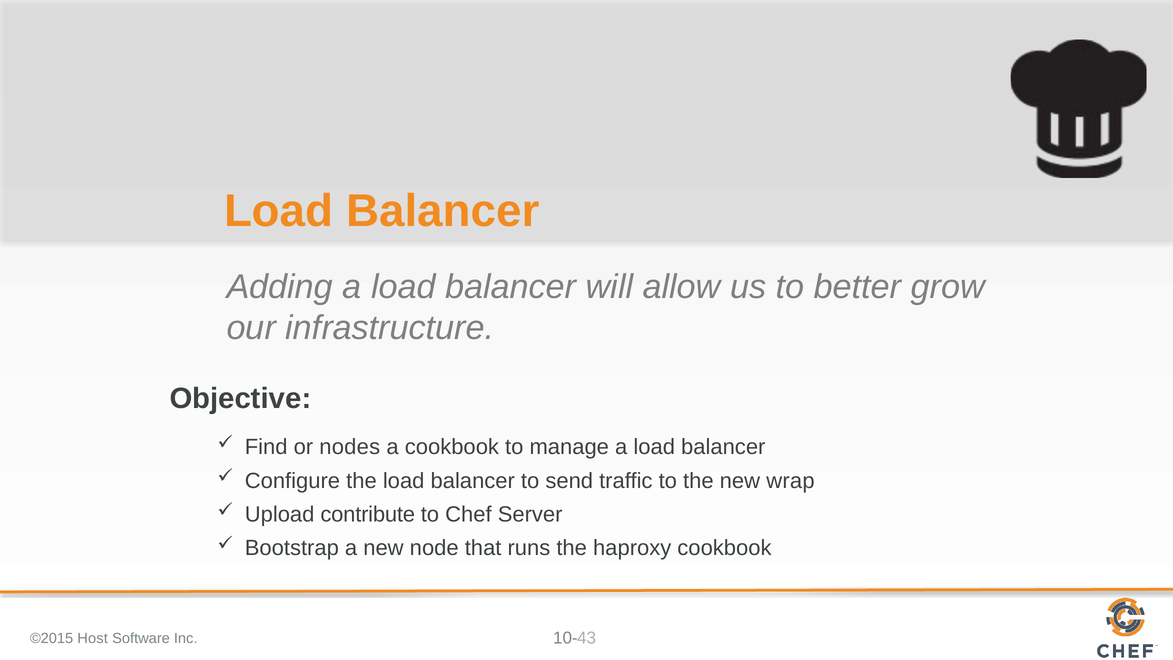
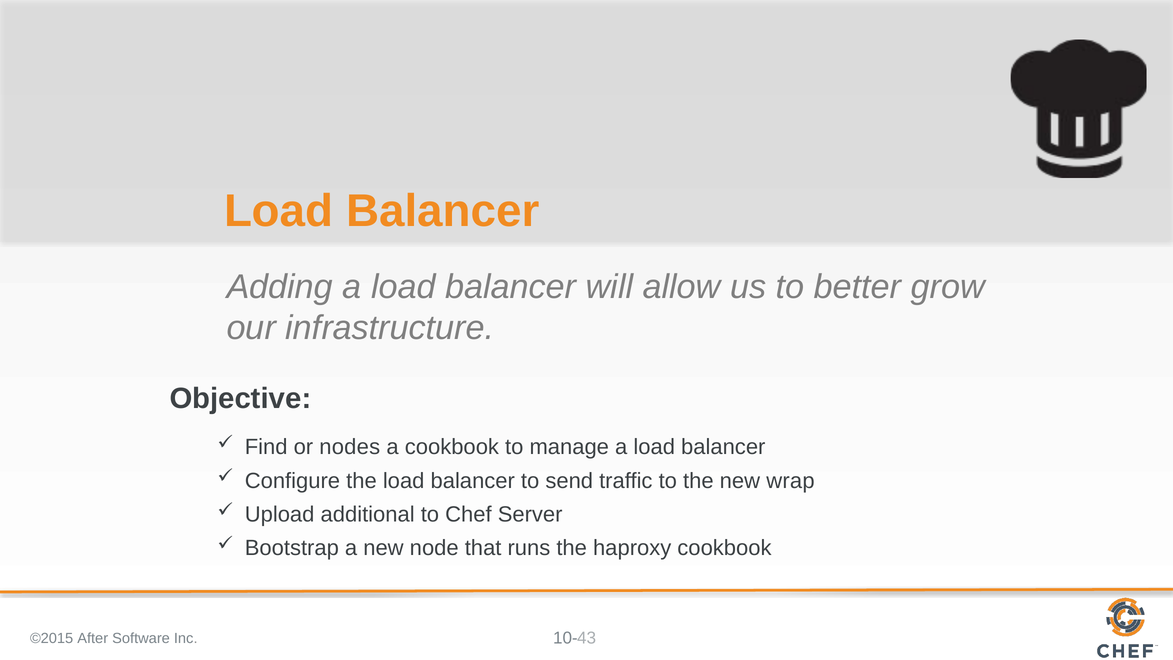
contribute: contribute -> additional (368, 514)
Host: Host -> After (93, 638)
